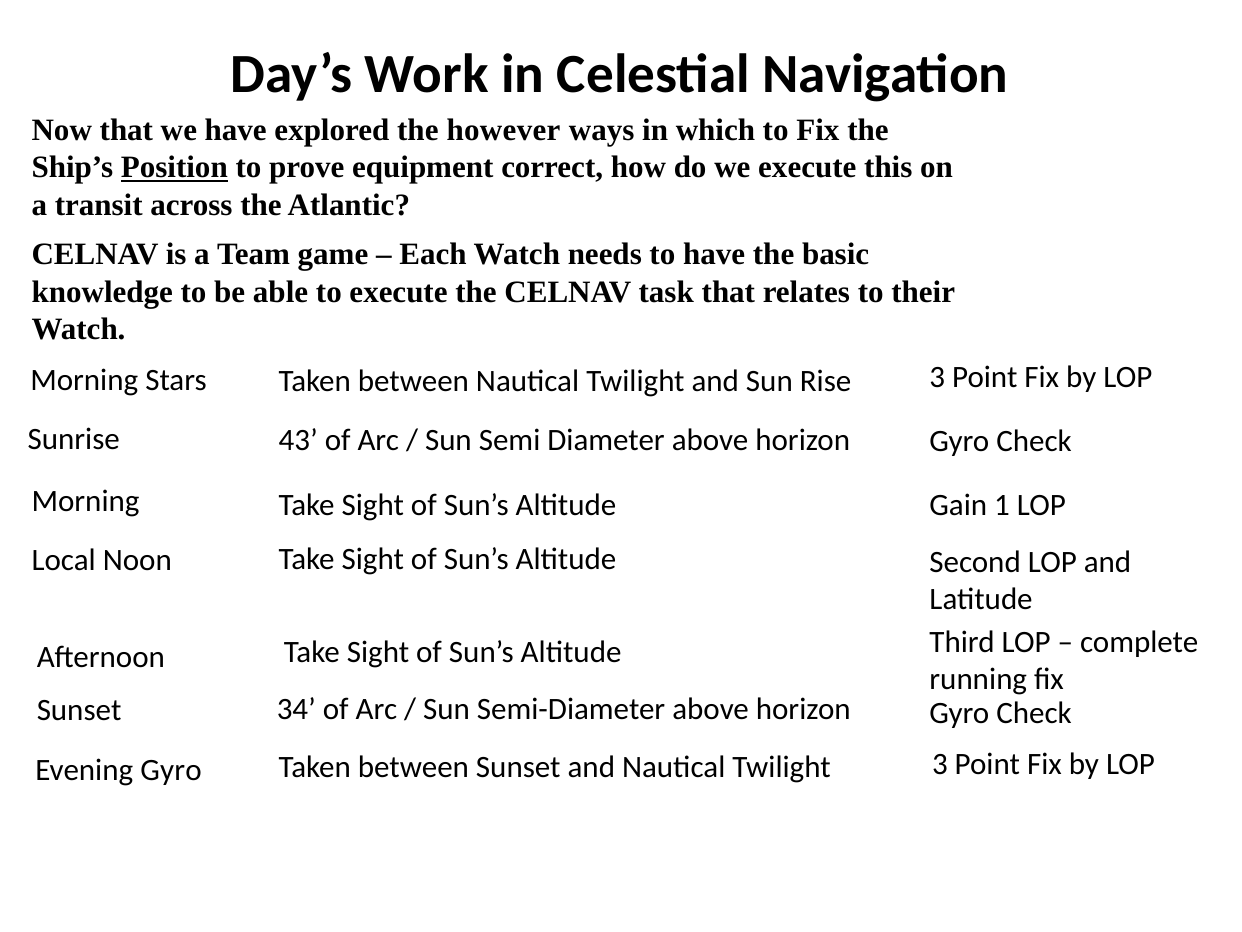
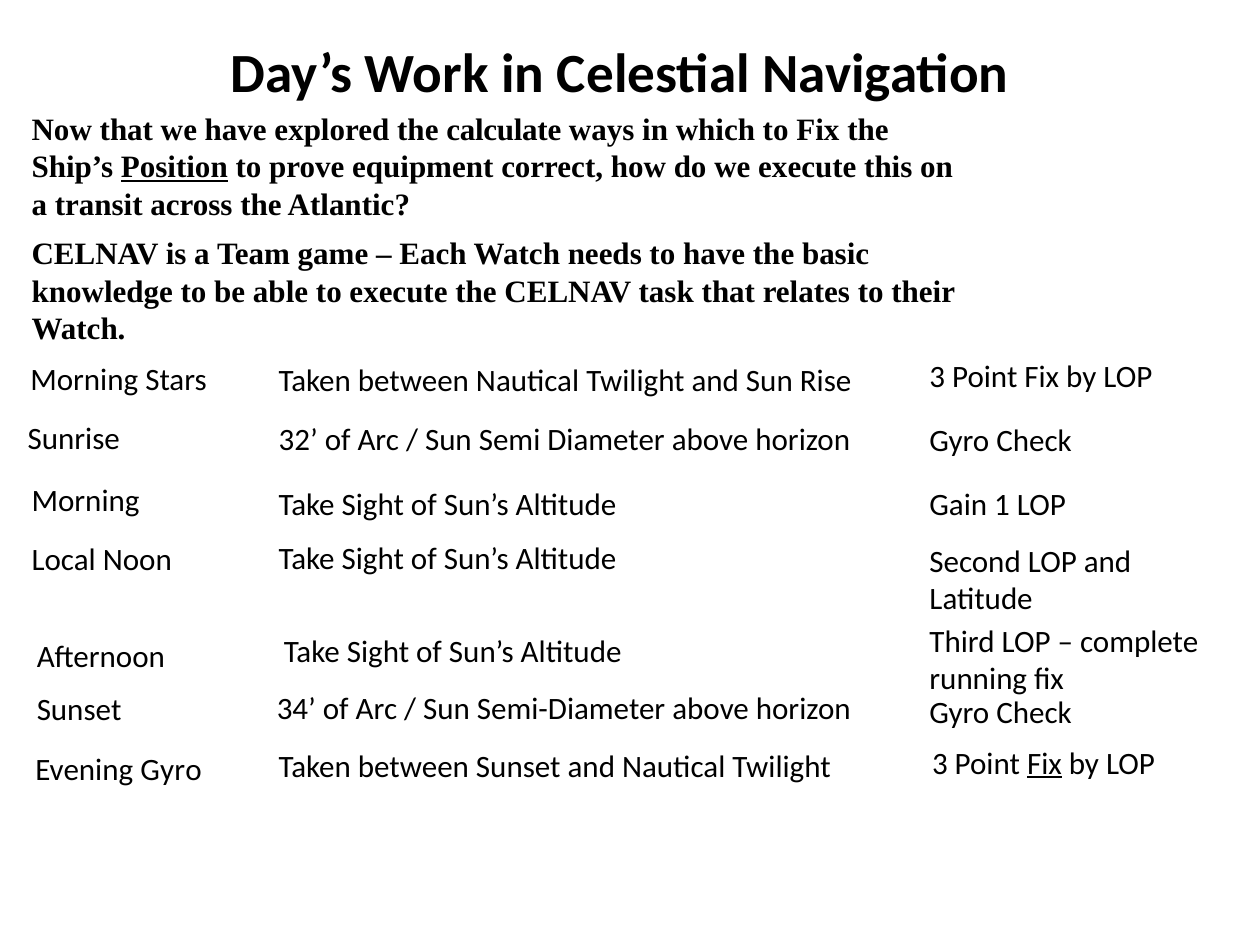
however: however -> calculate (504, 130)
43: 43 -> 32 (298, 440)
Fix underline: none -> present (1044, 764)
